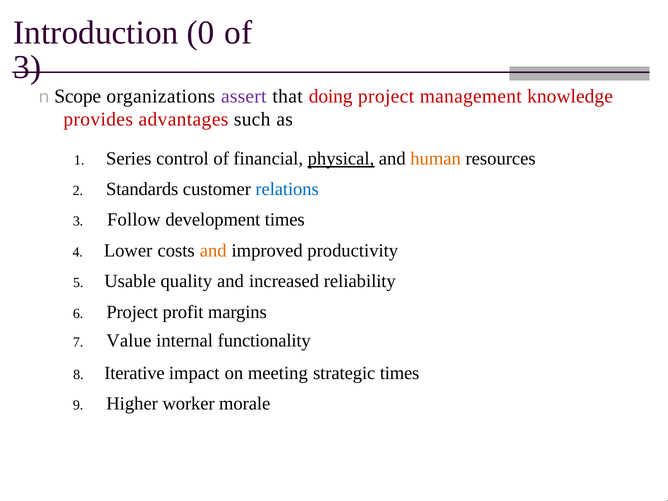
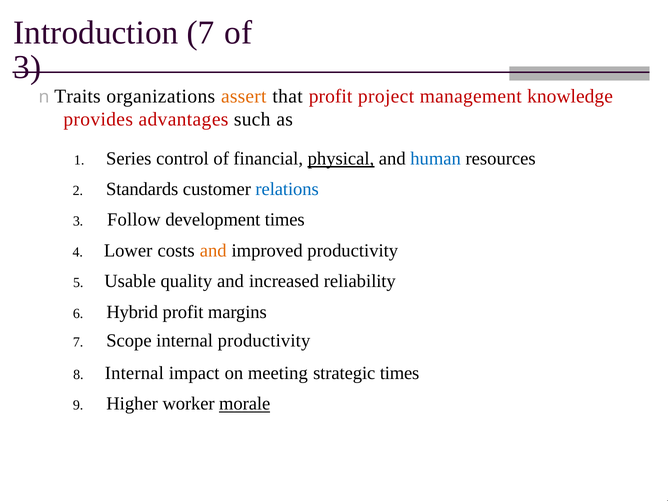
Introduction 0: 0 -> 7 (201, 33)
Scope: Scope -> Traits (77, 96)
assert colour: purple -> orange (244, 96)
that doing: doing -> profit (331, 96)
human colour: orange -> blue (436, 159)
6 Project: Project -> Hybrid (132, 312)
Value: Value -> Scope (129, 341)
internal functionality: functionality -> productivity (264, 341)
8 Iterative: Iterative -> Internal (134, 373)
morale underline: none -> present (245, 404)
